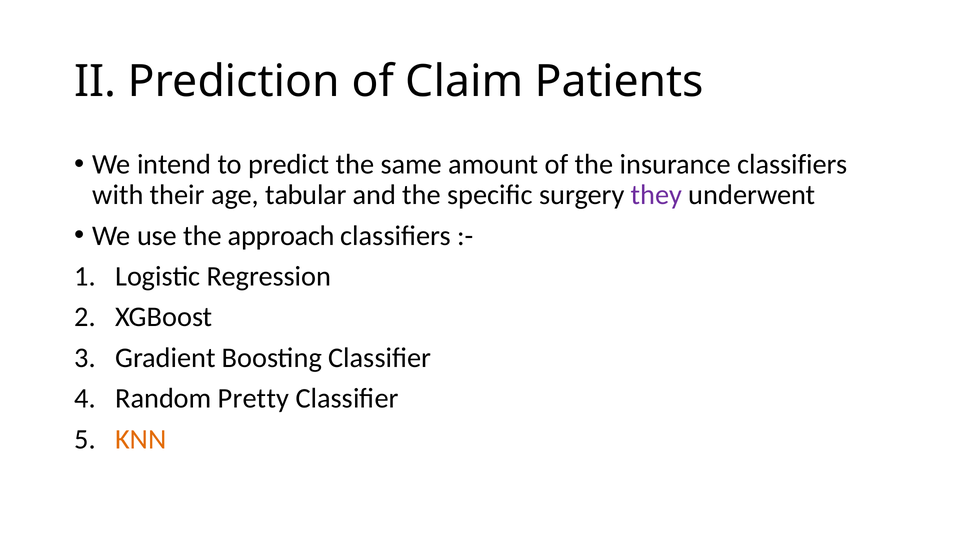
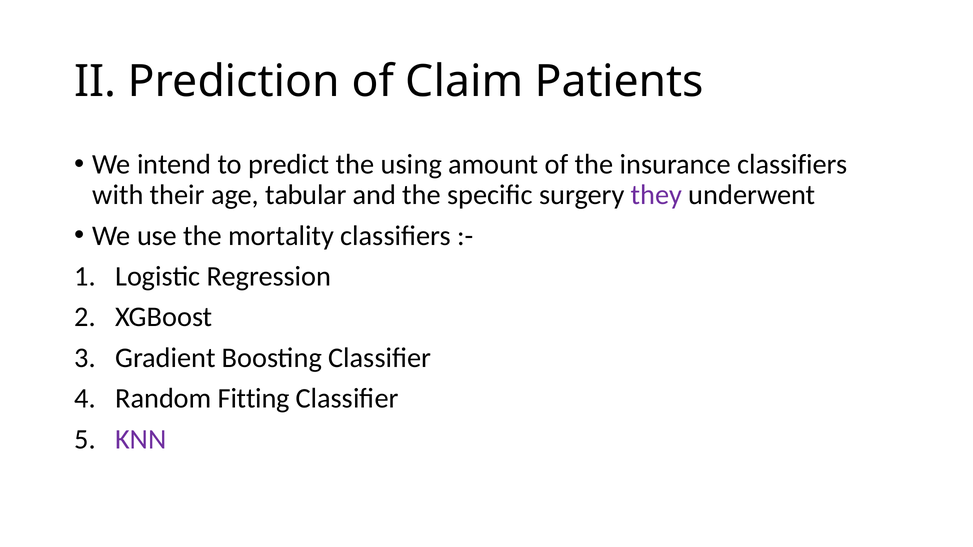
same: same -> using (411, 164)
approach: approach -> mortality (281, 236)
Pretty: Pretty -> Fitting (254, 399)
KNN colour: orange -> purple (141, 439)
